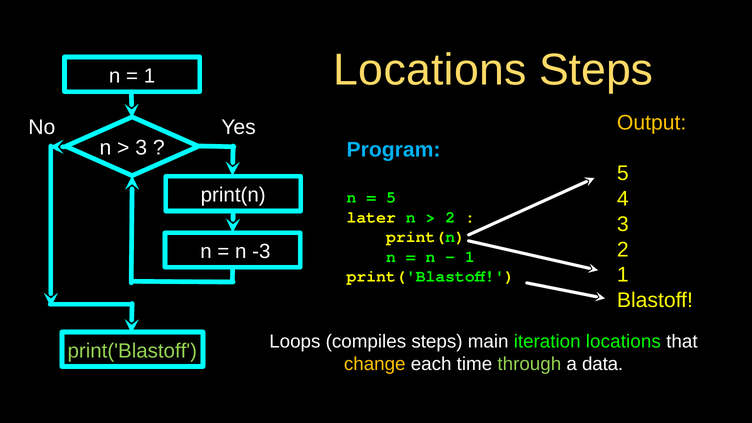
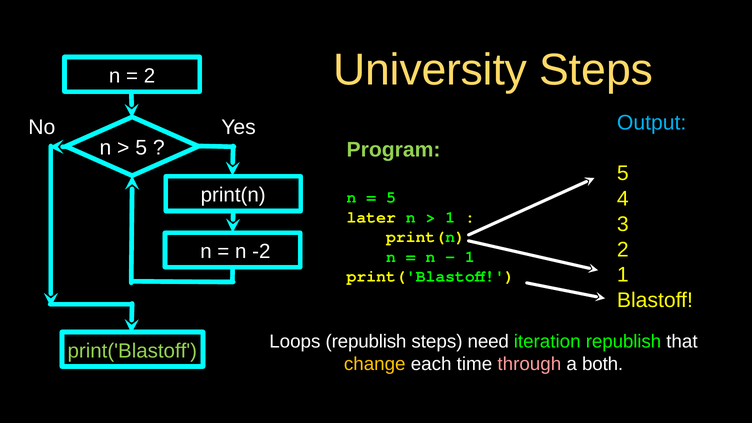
Locations: Locations -> University (430, 70)
1: 1 -> 2 (149, 76)
Output colour: yellow -> light blue (652, 123)
3: 3 -> 5 (141, 148)
Program colour: light blue -> light green (394, 150)
2: 2 -> 1 (450, 217)
-3: -3 -> -2 (261, 251)
Loops compiles: compiles -> republish (366, 341)
main: main -> need (488, 341)
iteration locations: locations -> republish (623, 341)
through colour: light green -> pink (529, 364)
data: data -> both (603, 364)
